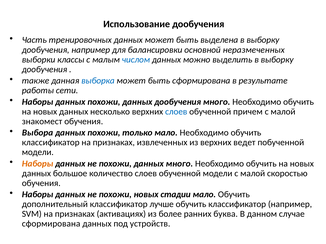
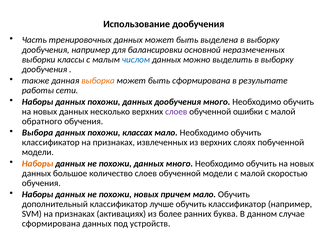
выборка colour: blue -> orange (98, 81)
слоев colour: blue -> purple (176, 112)
причем: причем -> ошибки (248, 112)
знакомест: знакомест -> обратного (42, 122)
только: только -> классах (137, 133)
ведет: ведет -> слоях (244, 143)
стадии: стадии -> причем (176, 195)
